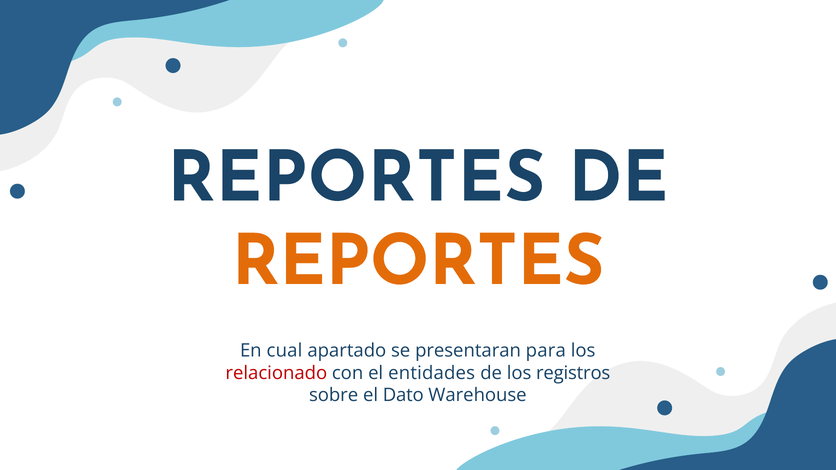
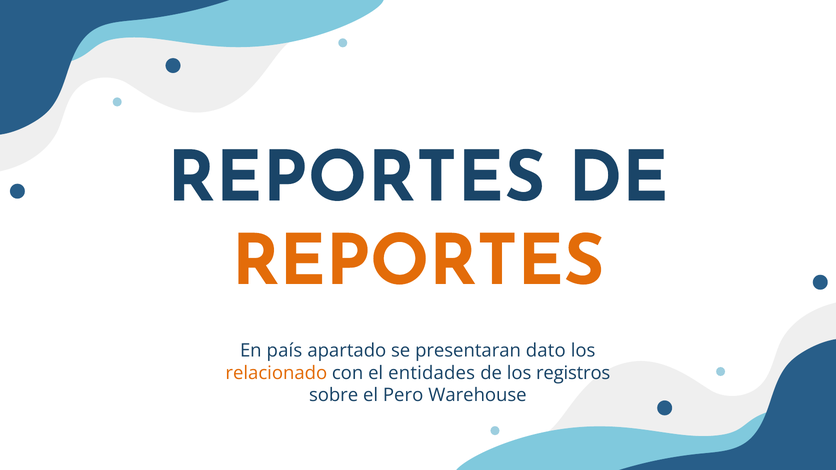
cual: cual -> país (284, 351)
para: para -> dato (546, 351)
relacionado colour: red -> orange (276, 373)
Dato: Dato -> Pero (403, 396)
